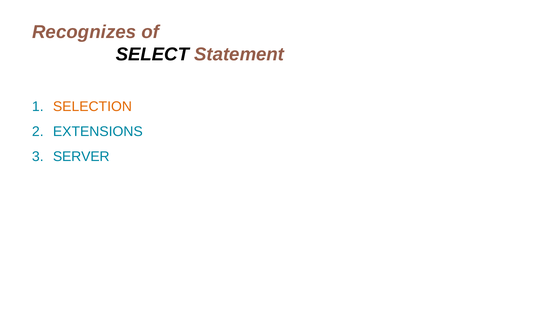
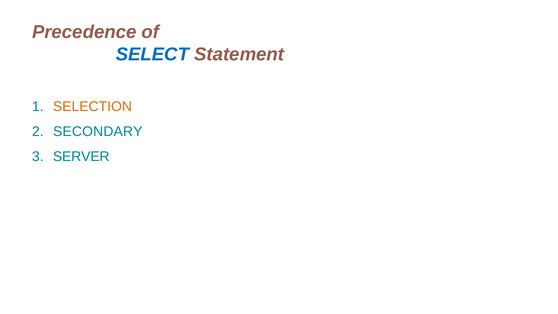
Recognizes: Recognizes -> Precedence (84, 32)
SELECT colour: black -> blue (152, 54)
EXTENSIONS: EXTENSIONS -> SECONDARY (98, 132)
